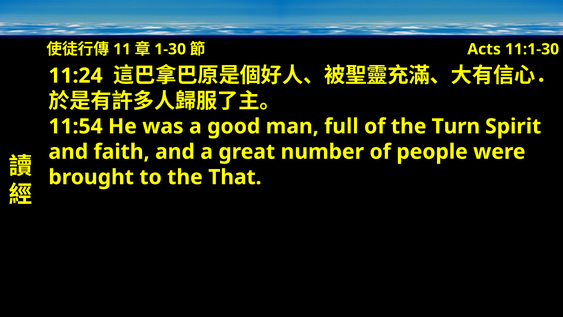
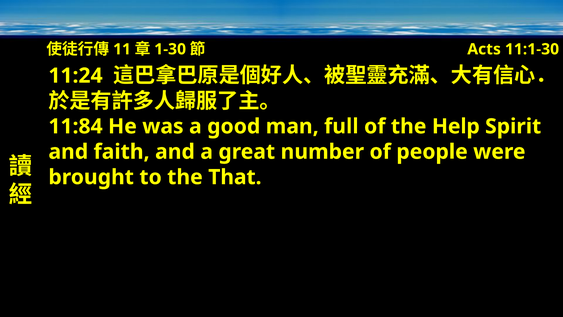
11:54: 11:54 -> 11:84 (76, 126)
Turn: Turn -> Help (456, 126)
